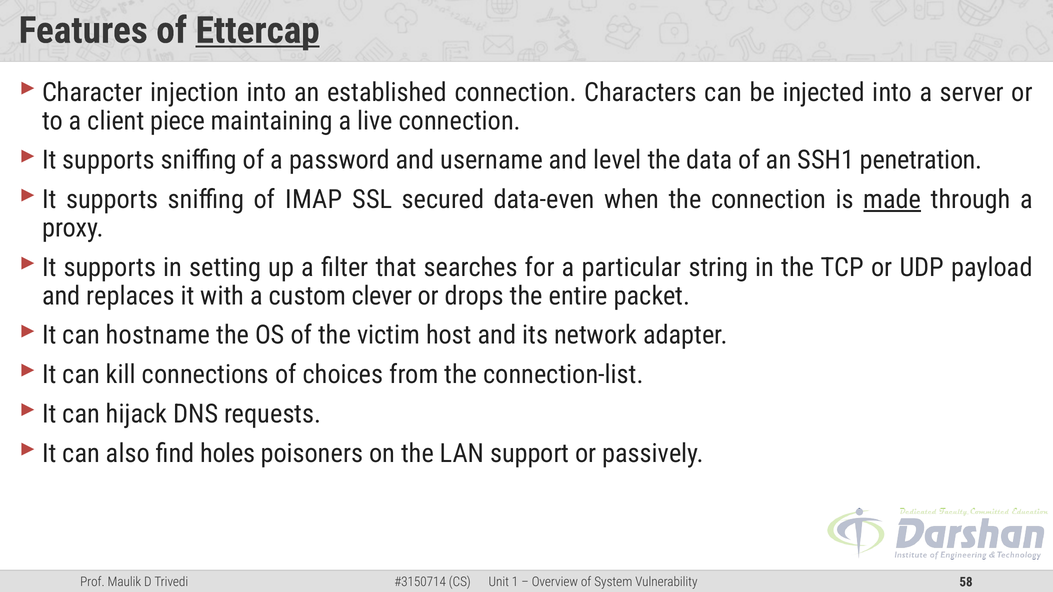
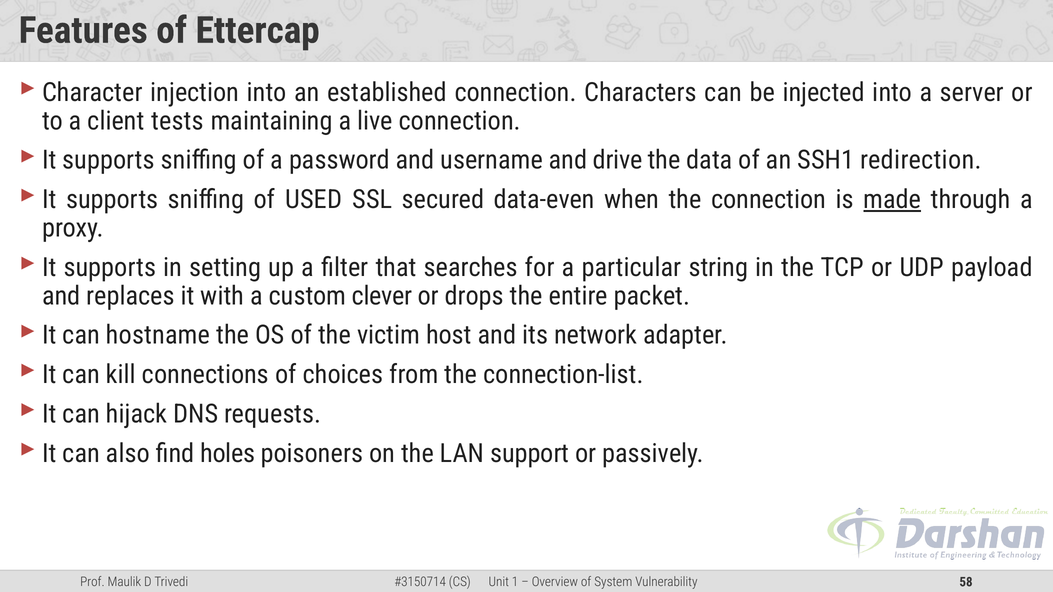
Ettercap underline: present -> none (258, 30)
piece: piece -> tests (177, 121)
level: level -> drive (618, 160)
penetration: penetration -> redirection (921, 160)
IMAP: IMAP -> USED (314, 200)
